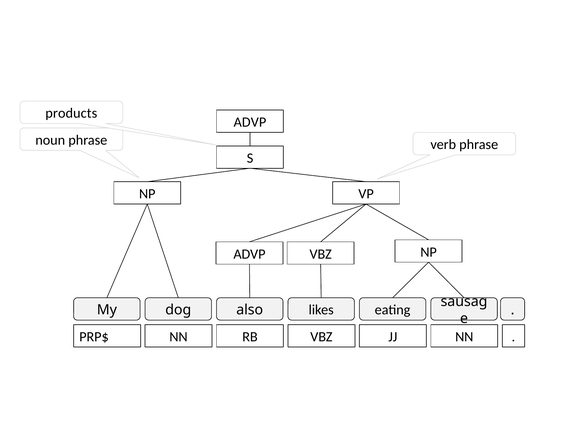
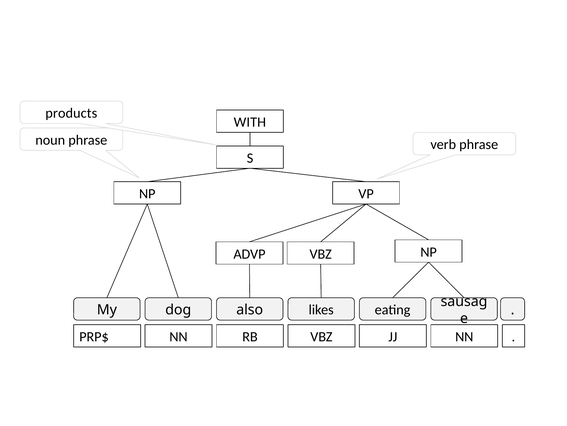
ADVP: ADVP -> WITH (250, 122)
